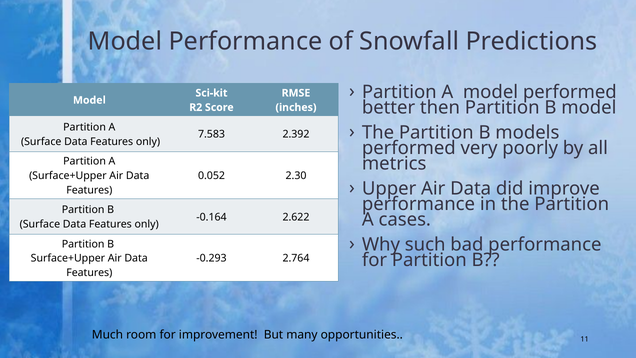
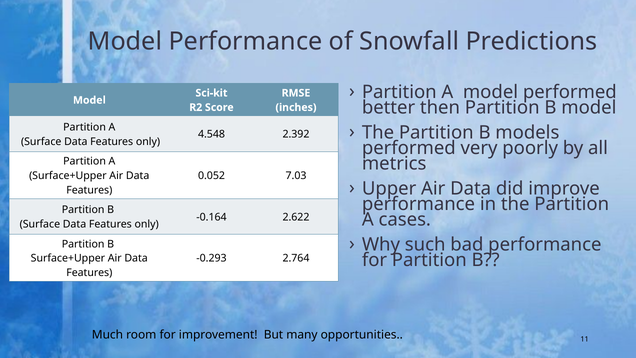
7.583: 7.583 -> 4.548 (212, 134)
2.30: 2.30 -> 7.03 (296, 176)
